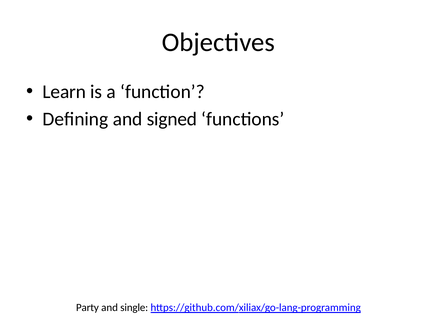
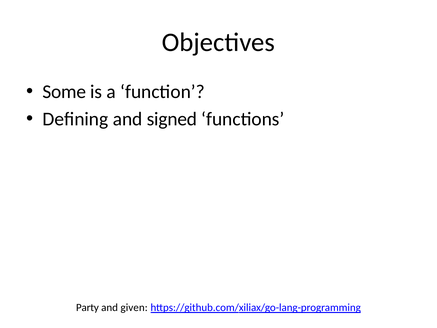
Learn: Learn -> Some (64, 92)
single: single -> given (134, 307)
